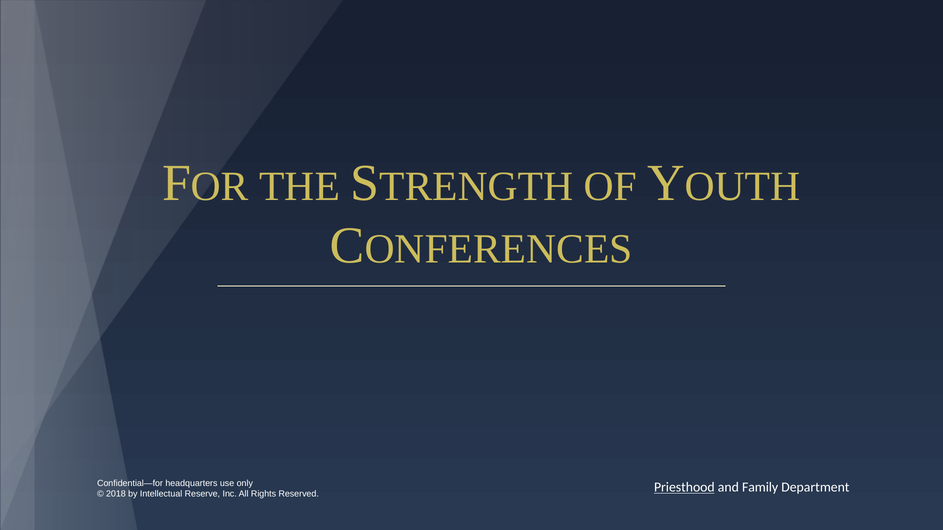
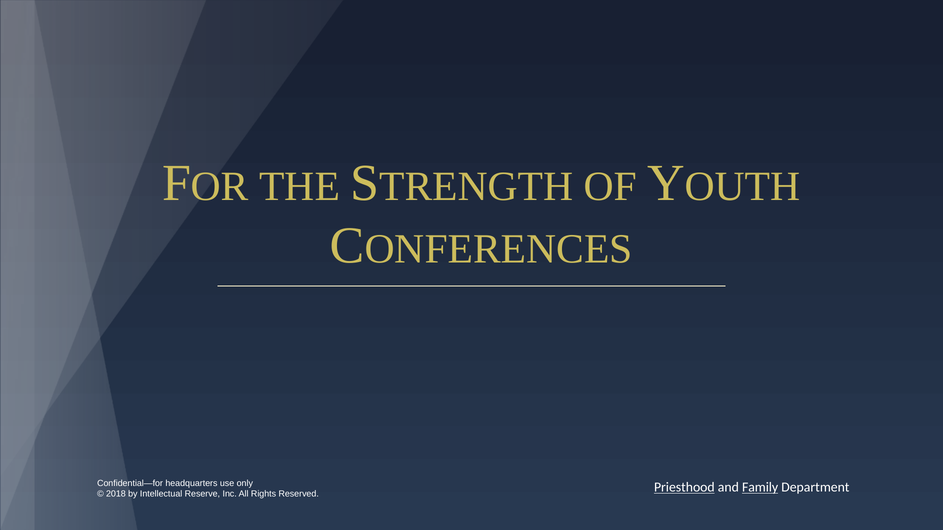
Family underline: none -> present (760, 488)
